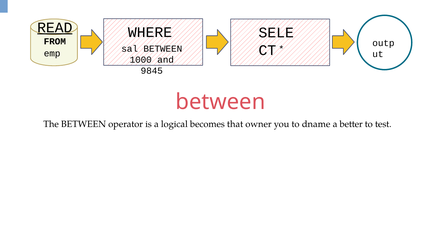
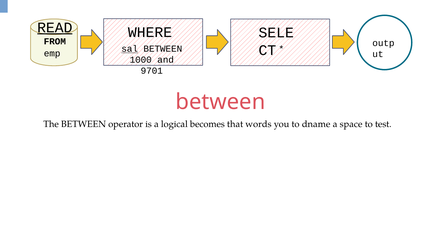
sal underline: none -> present (130, 49)
9845: 9845 -> 9701 (152, 71)
owner: owner -> words (258, 124)
better: better -> space (351, 124)
